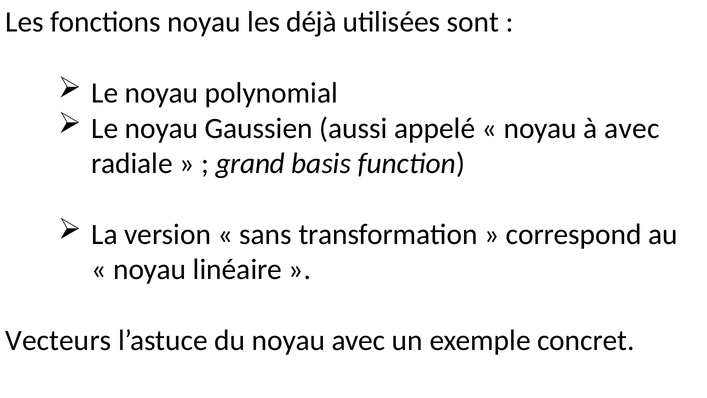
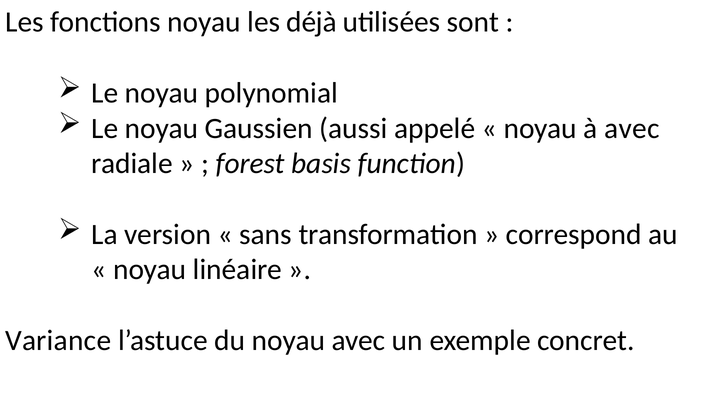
grand: grand -> forest (250, 164)
Vecteurs: Vecteurs -> Variance (58, 340)
